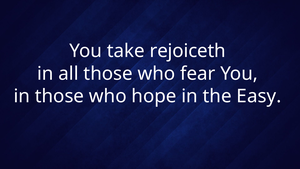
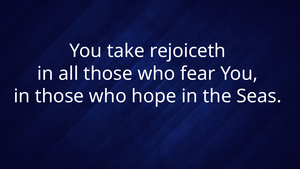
Easy: Easy -> Seas (259, 96)
